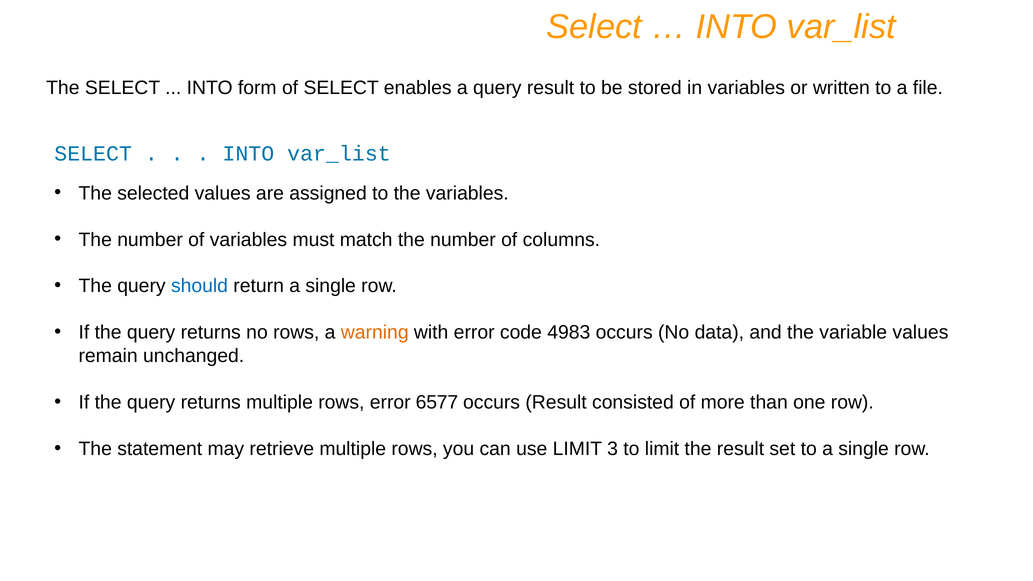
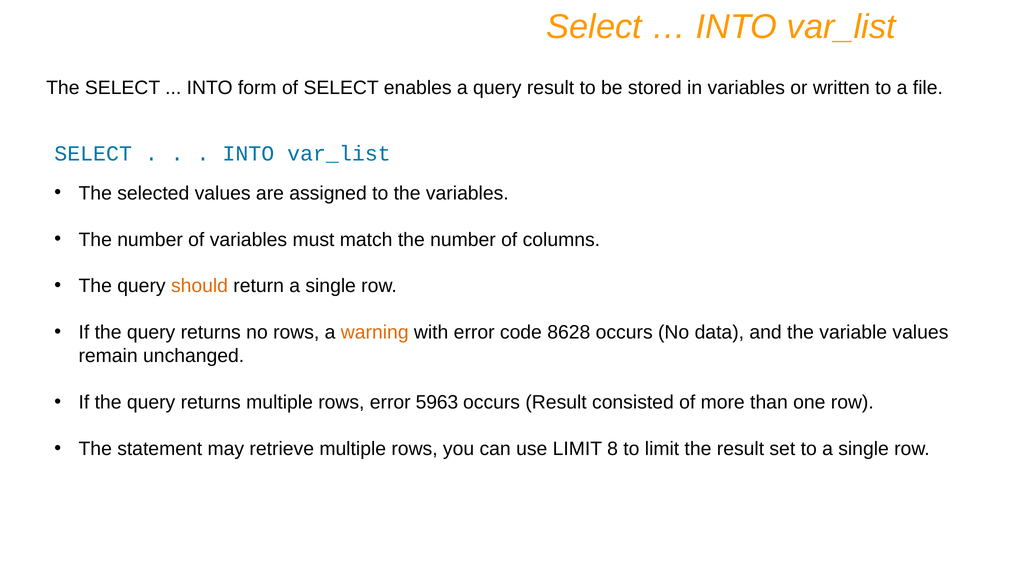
should colour: blue -> orange (200, 286)
4983: 4983 -> 8628 (569, 333)
6577: 6577 -> 5963 (437, 402)
3: 3 -> 8 (613, 449)
